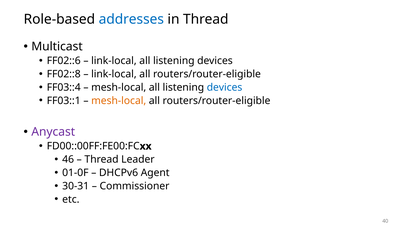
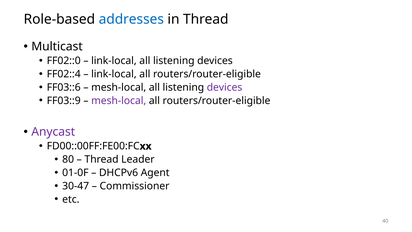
FF02::6: FF02::6 -> FF02::0 (64, 61)
FF02::8: FF02::8 -> FF02::4 (64, 74)
FF03::4: FF03::4 -> FF03::6 (64, 87)
devices colour: blue -> purple (225, 87)
FF03::1: FF03::1 -> FF03::9 (64, 101)
mesh-local colour: orange -> purple (119, 101)
46: 46 -> 80 (68, 159)
30-31: 30-31 -> 30-47 (76, 186)
